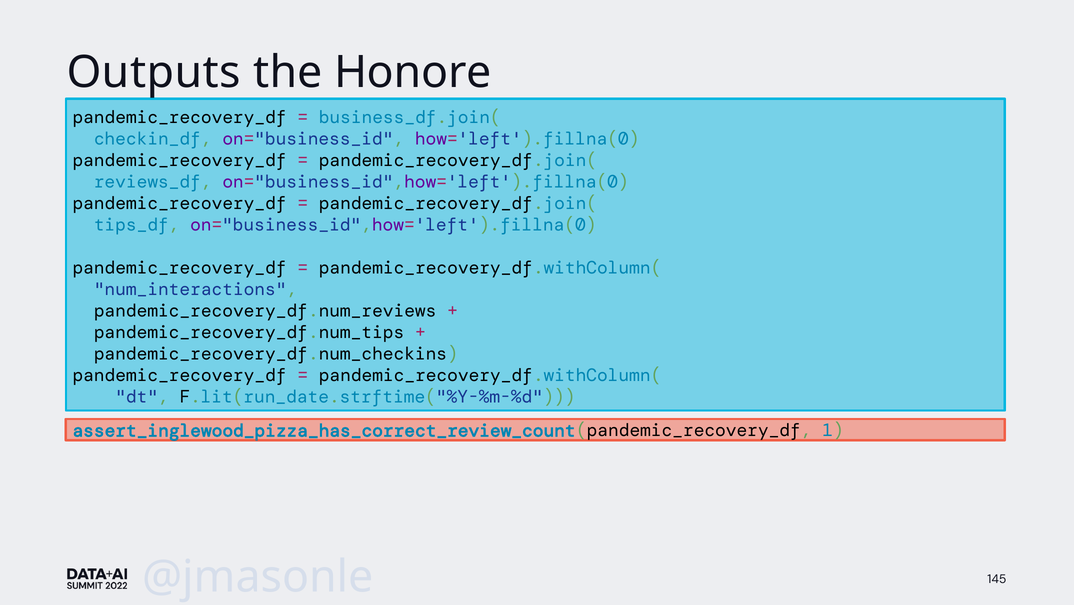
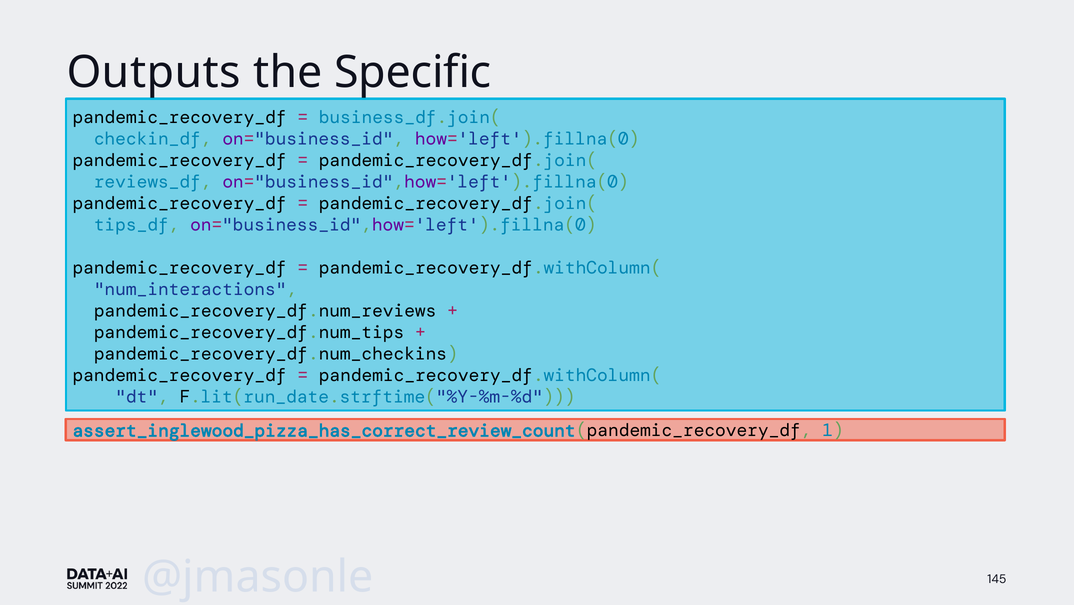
Honore: Honore -> Specific (413, 73)
